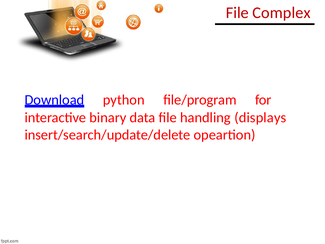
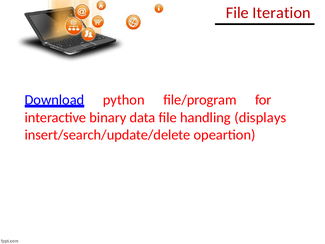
Complex: Complex -> Iteration (282, 13)
